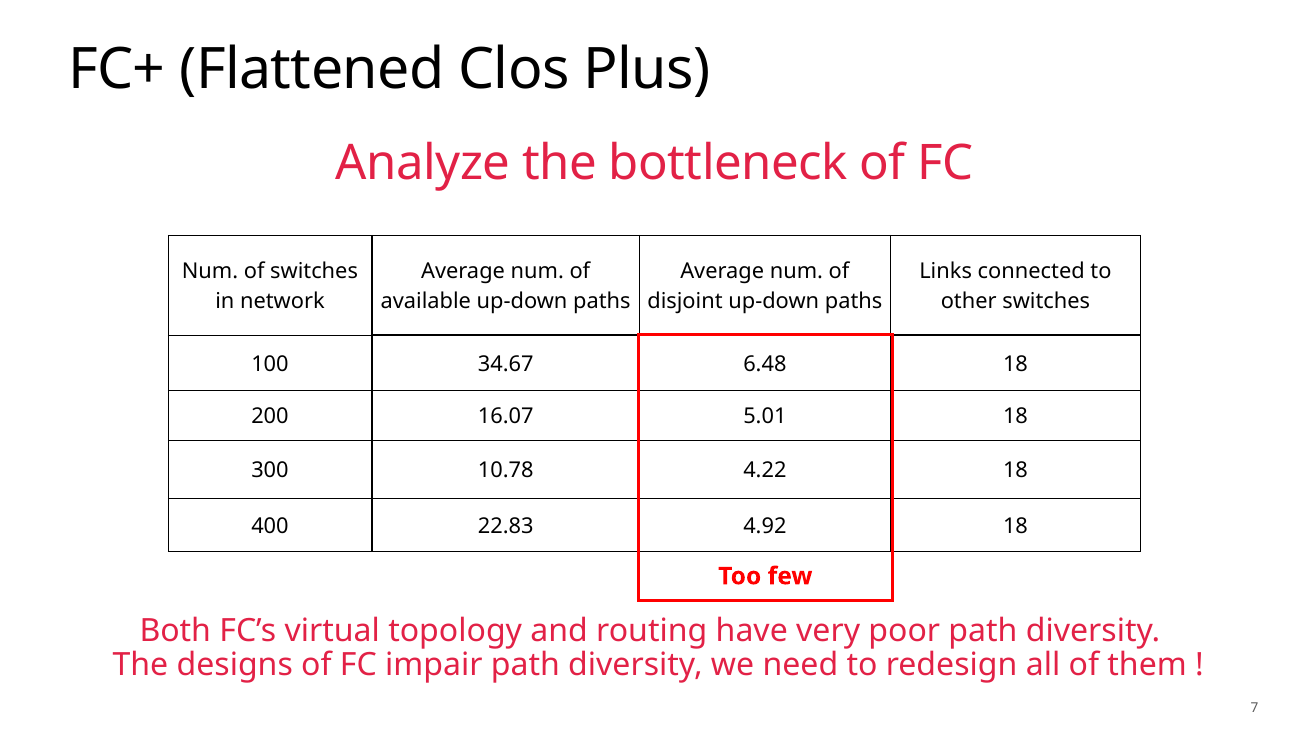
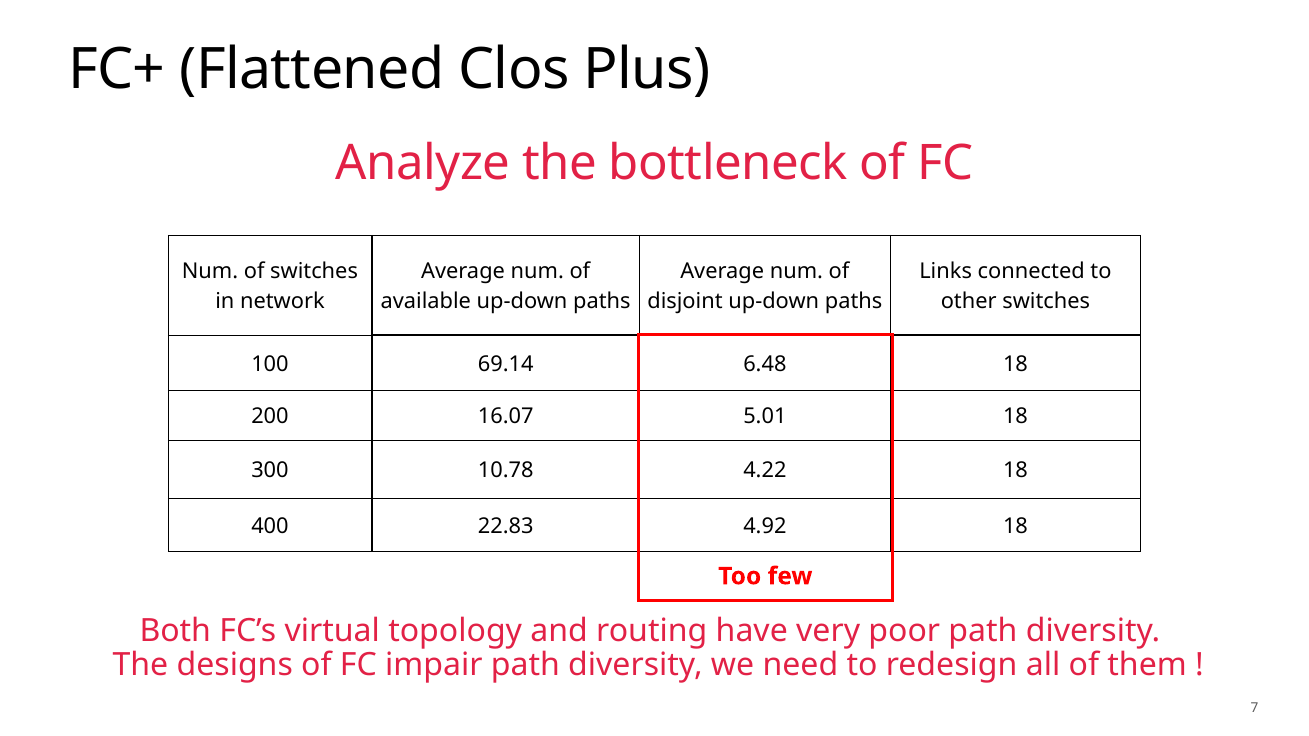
34.67: 34.67 -> 69.14 (506, 364)
